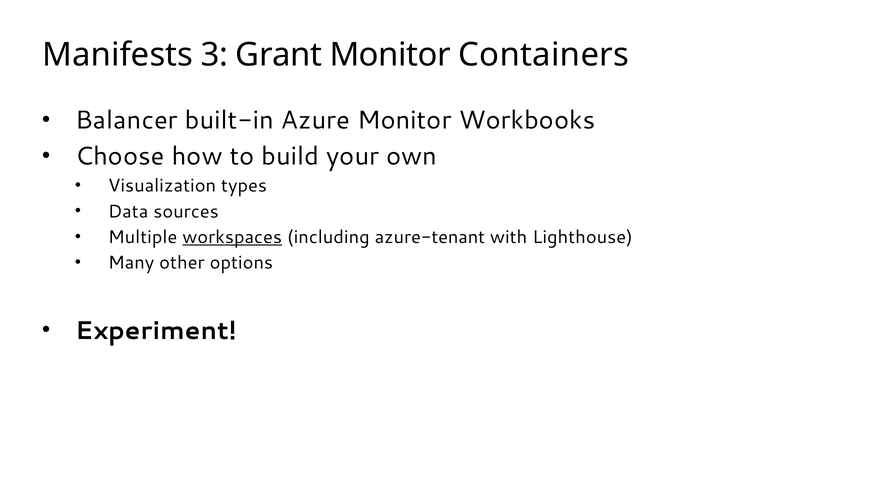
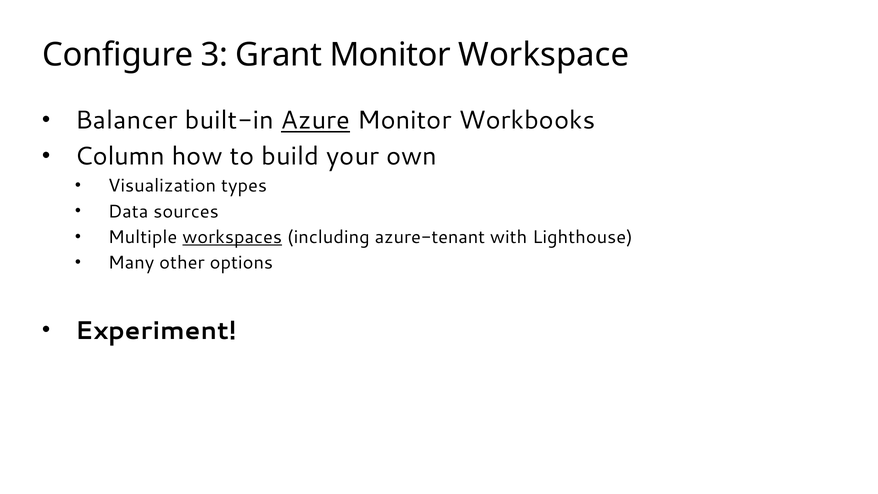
Manifests: Manifests -> Configure (118, 55)
Containers: Containers -> Workspace (544, 55)
Azure underline: none -> present (315, 120)
Choose: Choose -> Column (120, 156)
